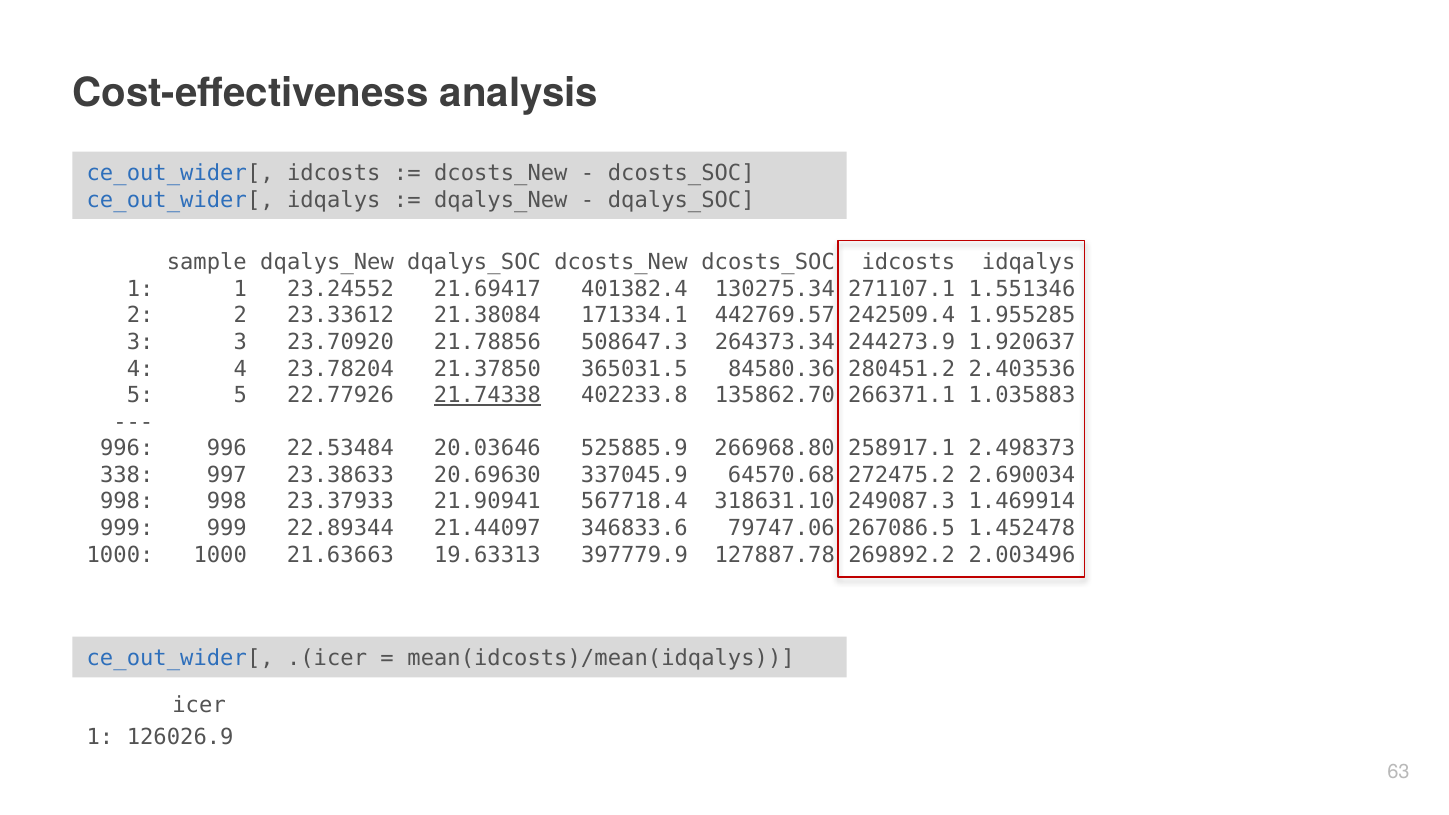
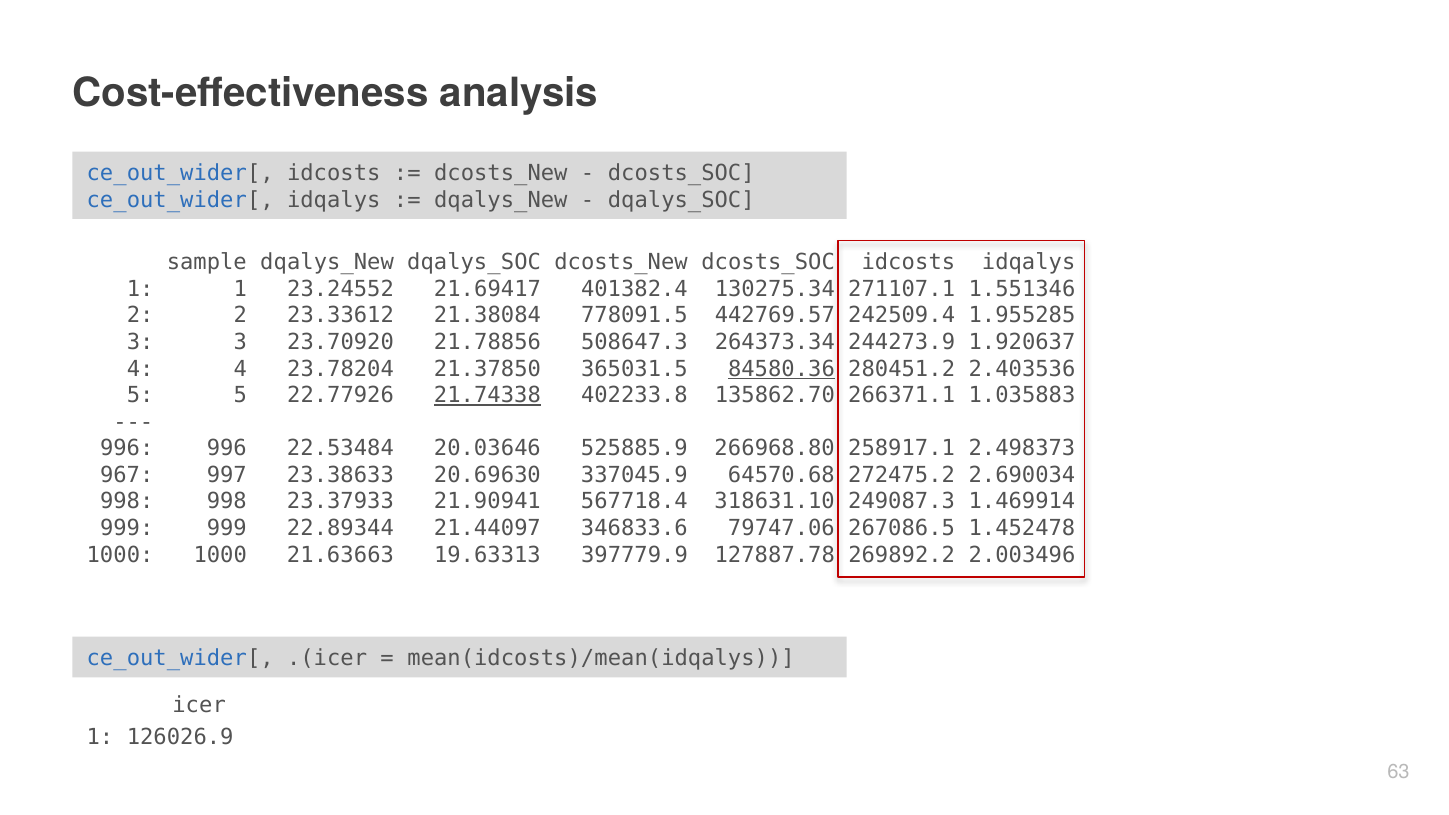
171334.1: 171334.1 -> 778091.5 (634, 316)
84580.36 underline: none -> present (781, 369)
338: 338 -> 967 (127, 475)
